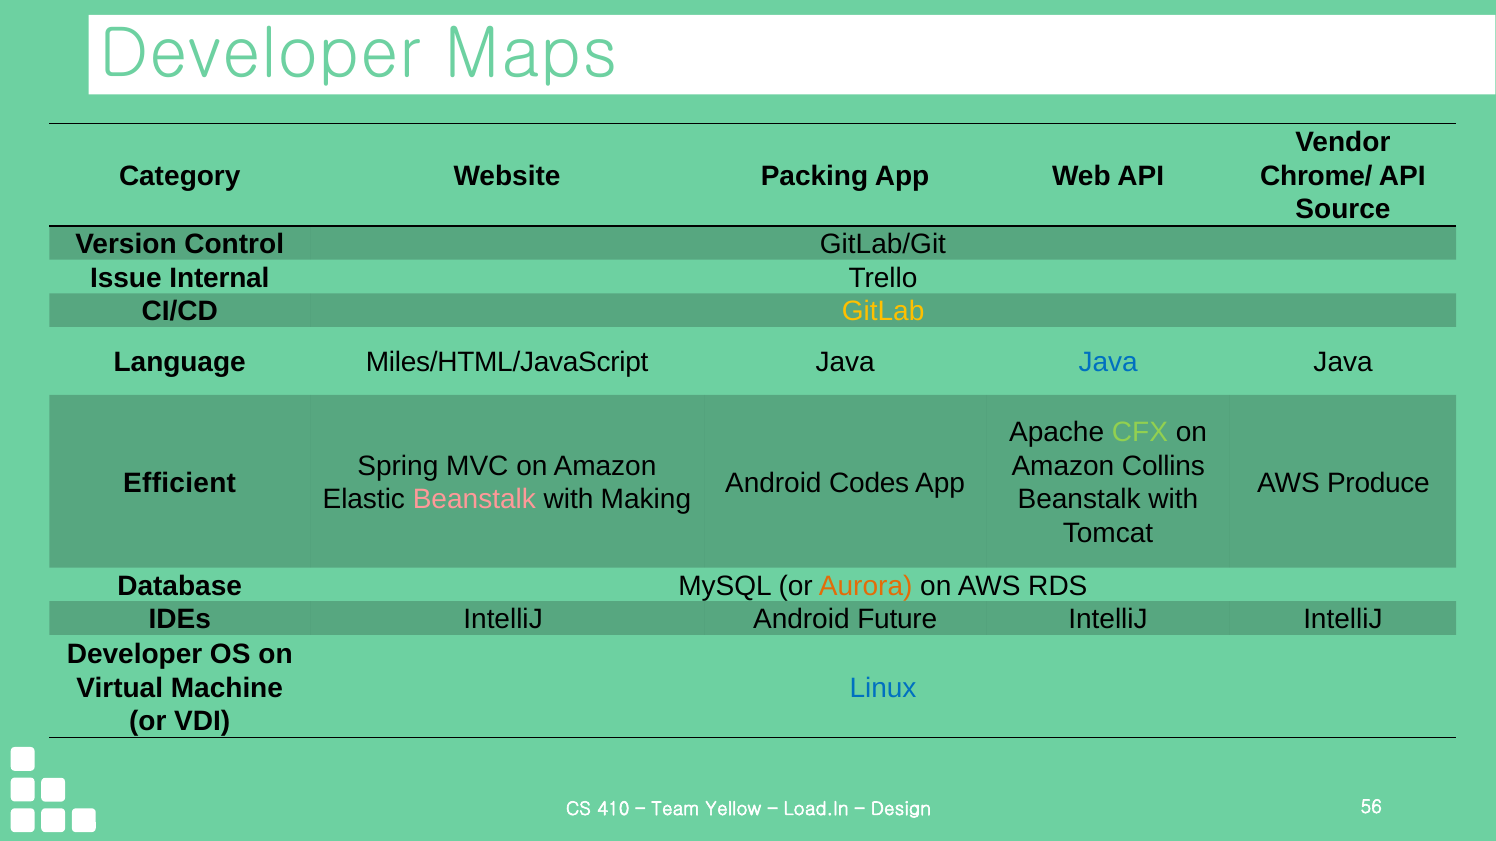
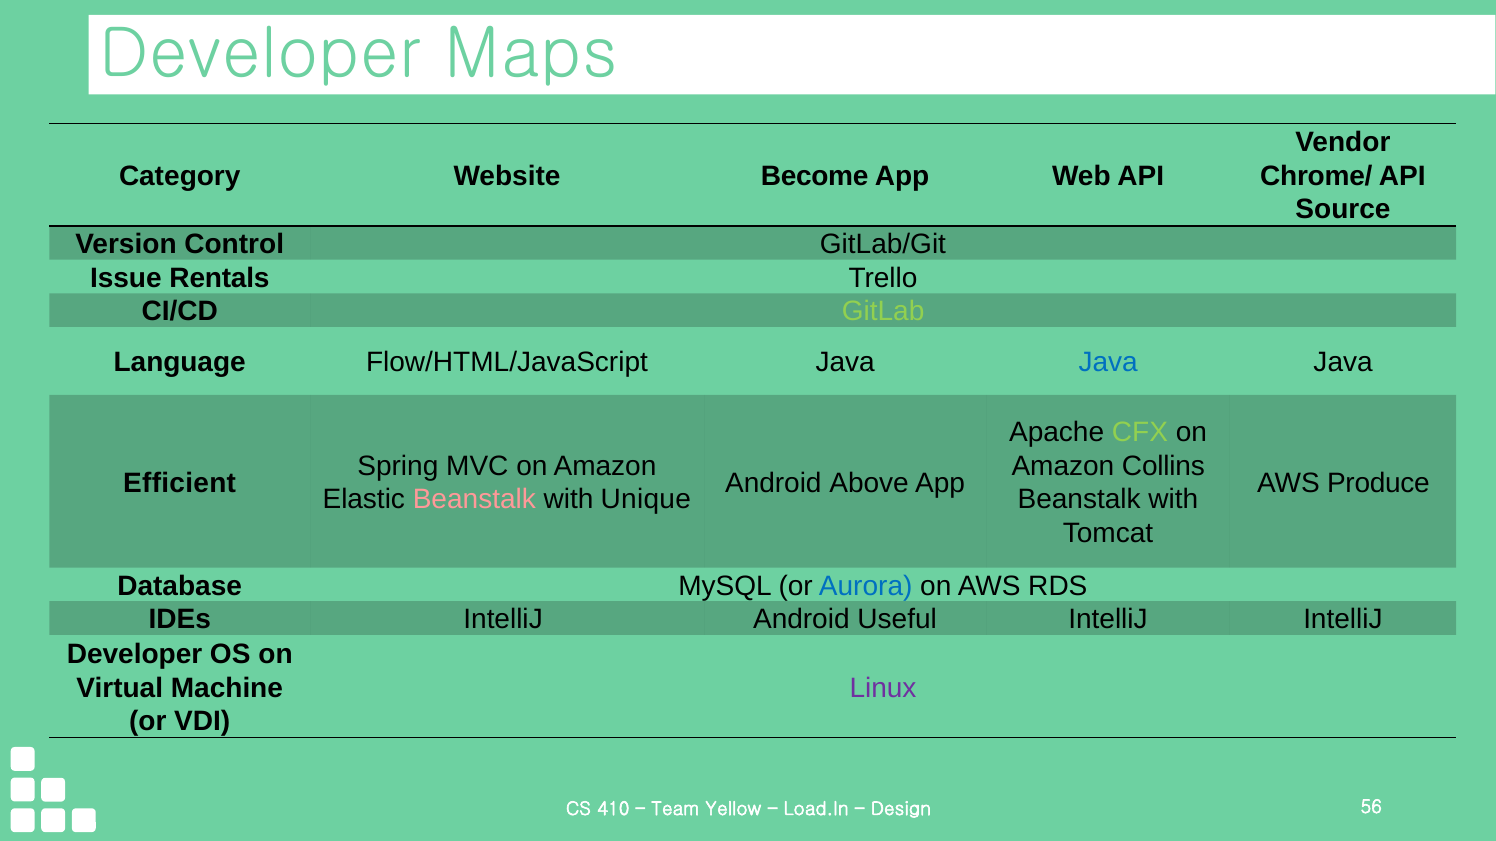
Packing: Packing -> Become (815, 176)
Internal: Internal -> Rentals (219, 278)
GitLab colour: yellow -> light green (883, 312)
Miles/HTML/JavaScript: Miles/HTML/JavaScript -> Flow/HTML/JavaScript (507, 363)
Codes: Codes -> Above (869, 483)
Making: Making -> Unique (646, 500)
Aurora colour: orange -> blue (866, 586)
Future: Future -> Useful (897, 620)
Linux colour: blue -> purple (883, 688)
